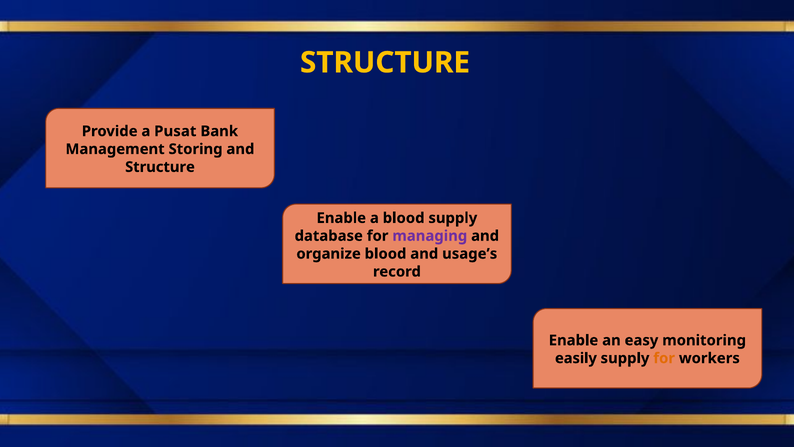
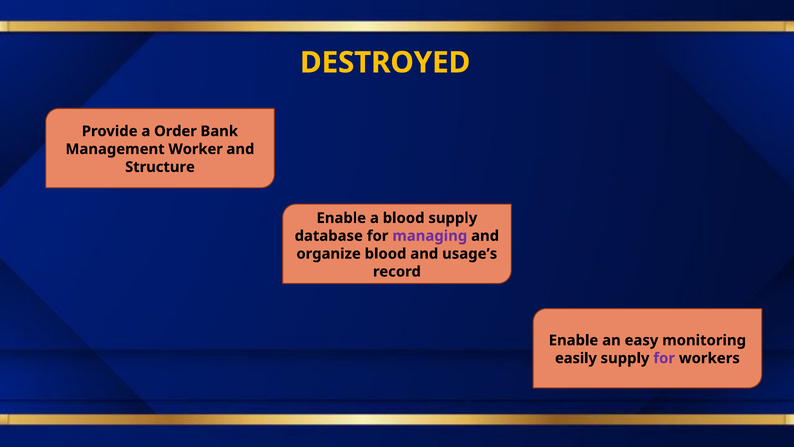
STRUCTURE: STRUCTURE -> DESTROYED (385, 63)
Pusat: Pusat -> Order (175, 131)
Storing: Storing -> Worker (196, 149)
for colour: orange -> purple (664, 358)
